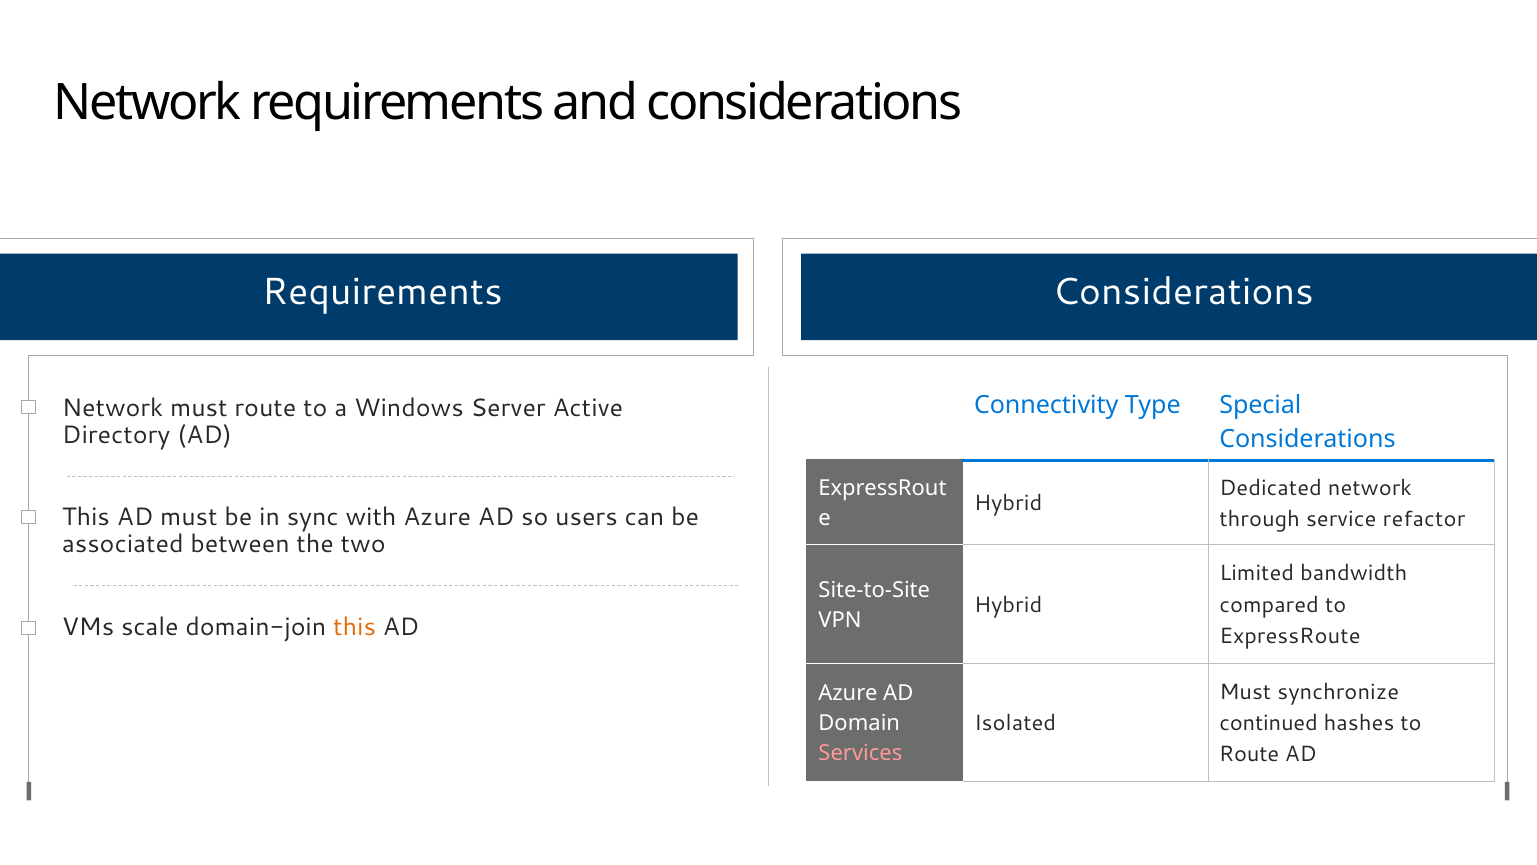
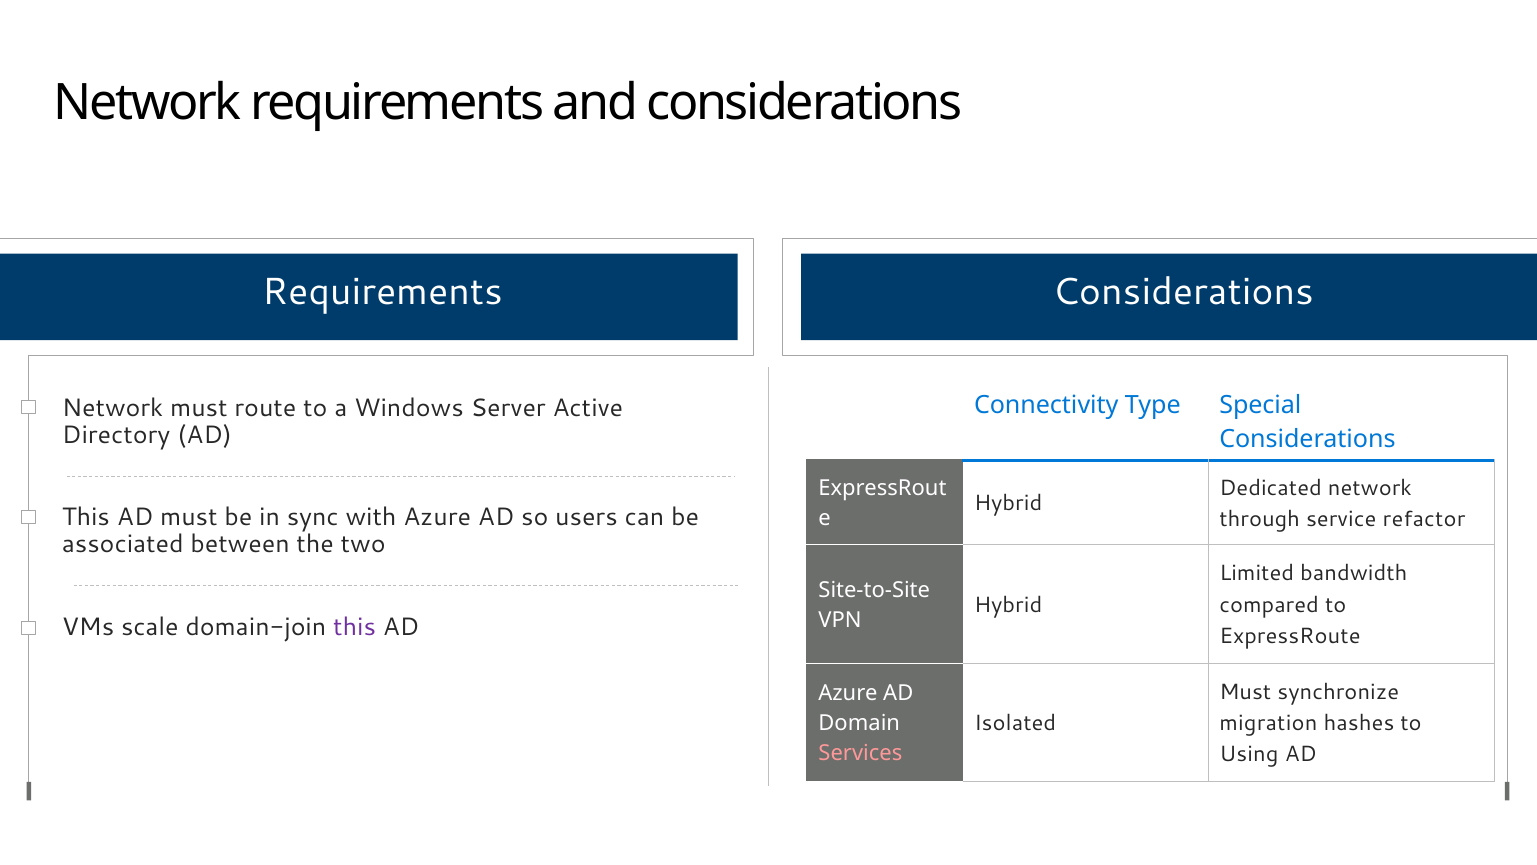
this colour: orange -> purple (355, 627)
continued: continued -> migration (1268, 723)
Route: Route -> Using (1249, 754)
